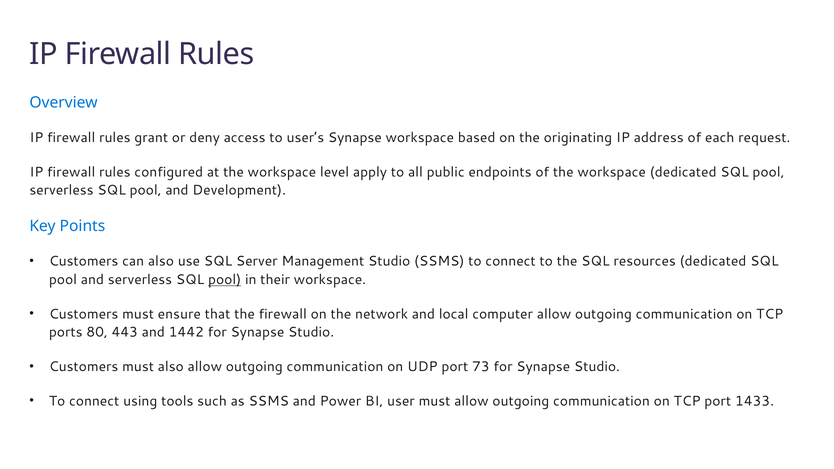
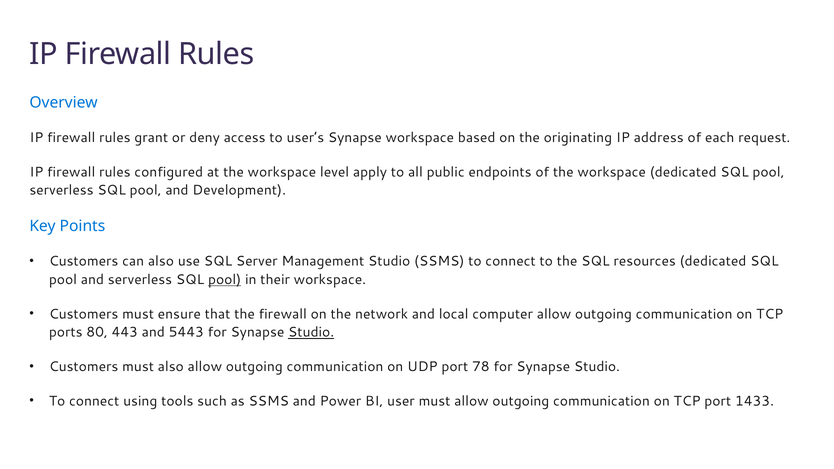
1442: 1442 -> 5443 (186, 332)
Studio underline: none -> present (311, 332)
73: 73 -> 78 (481, 367)
